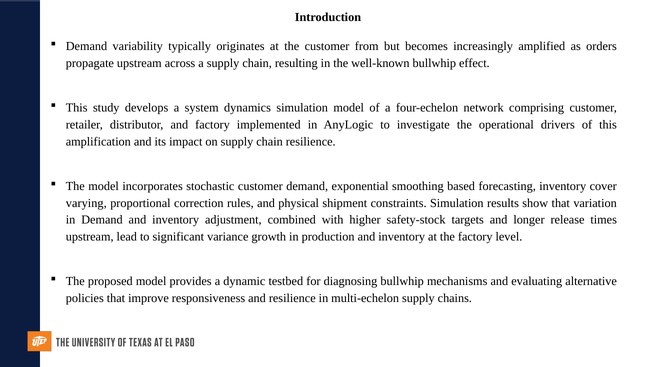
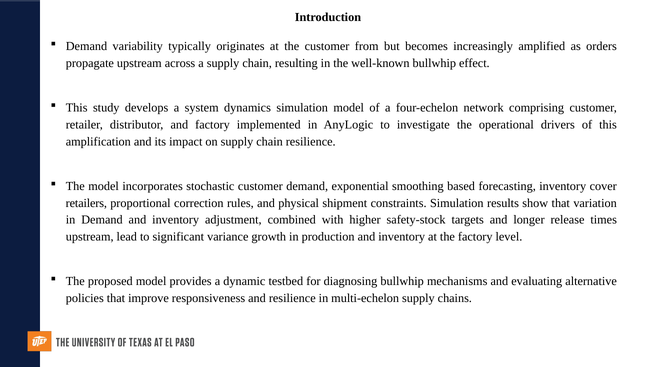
varying: varying -> retailers (86, 203)
